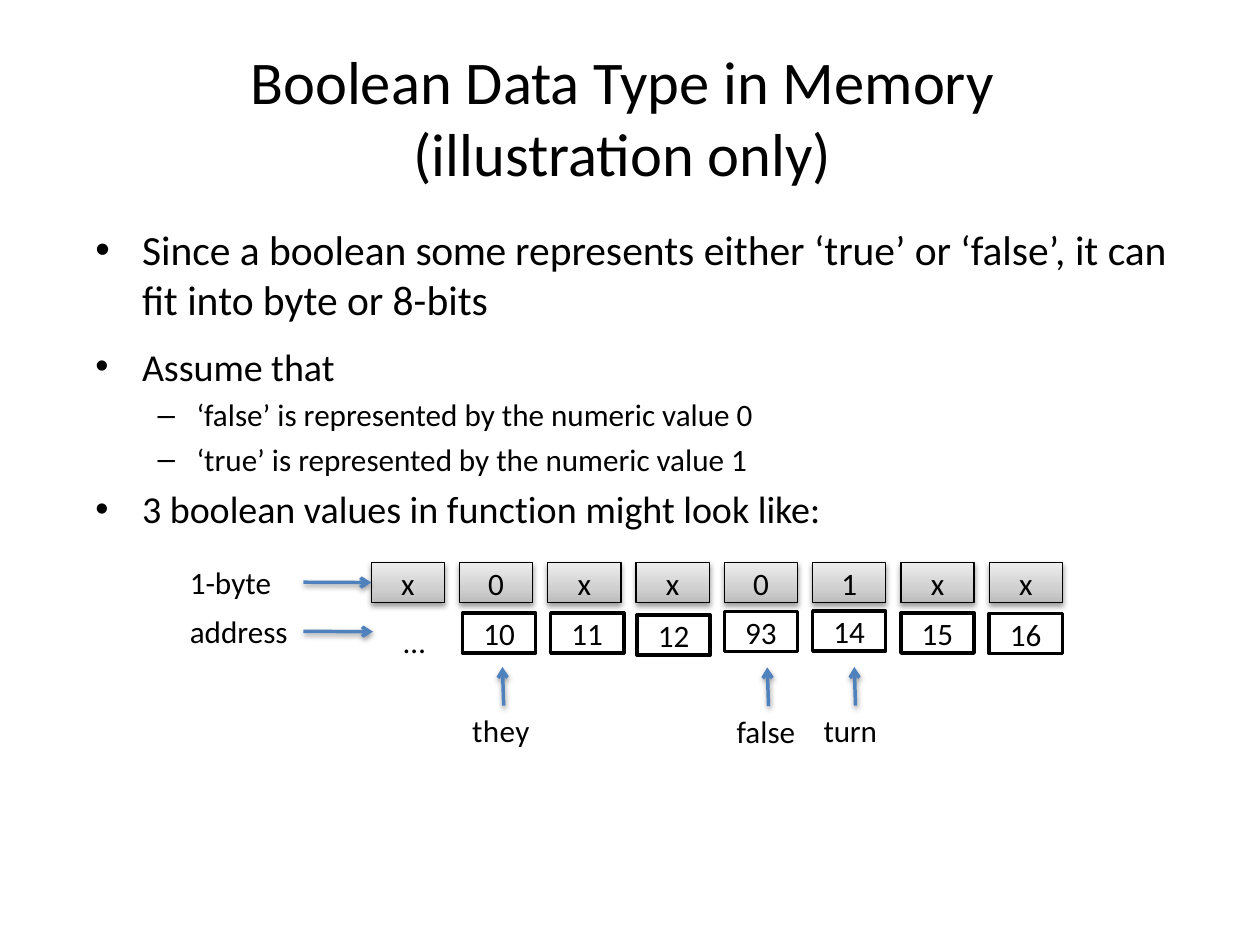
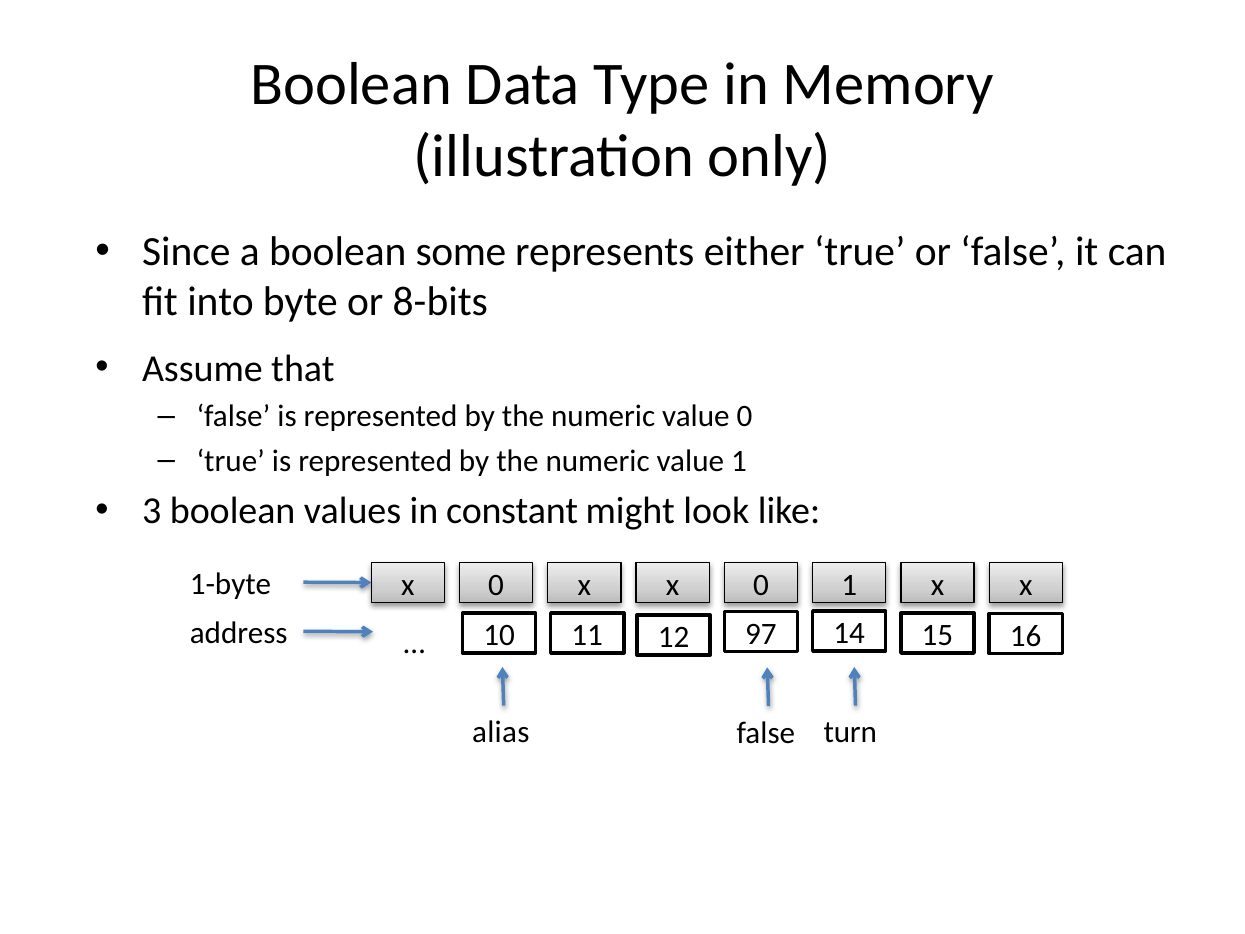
function: function -> constant (512, 511)
93: 93 -> 97 (761, 634)
they: they -> alias (501, 732)
